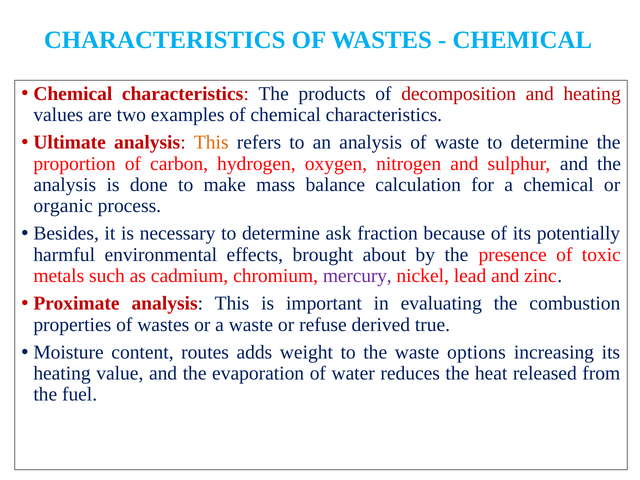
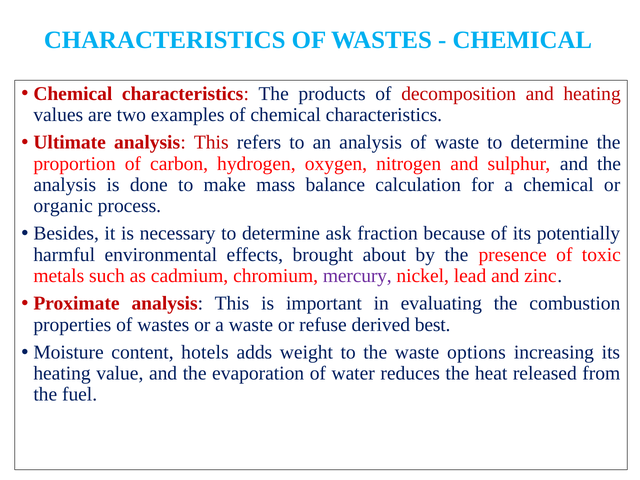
This colour: orange -> red (211, 142)
true: true -> best (433, 325)
routes: routes -> hotels (205, 352)
